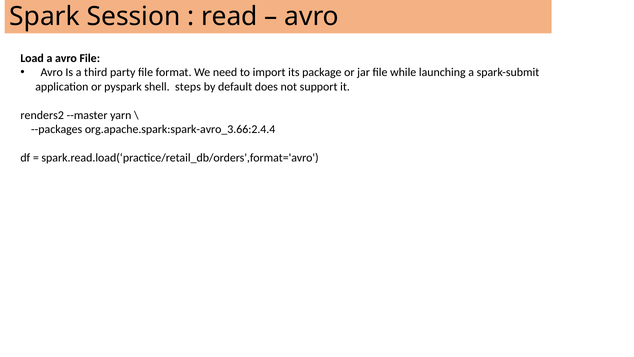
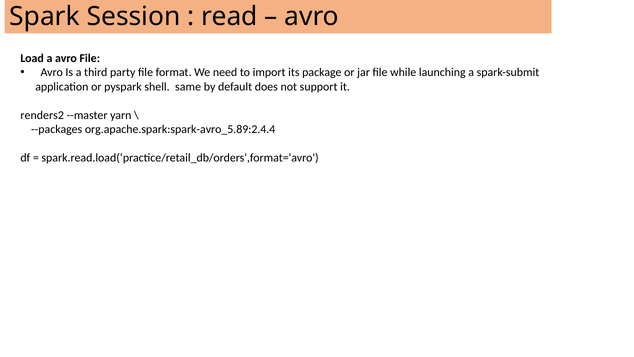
steps: steps -> same (188, 87)
org.apache.spark:spark-avro_3.66:2.4.4: org.apache.spark:spark-avro_3.66:2.4.4 -> org.apache.spark:spark-avro_5.89:2.4.4 (180, 129)
